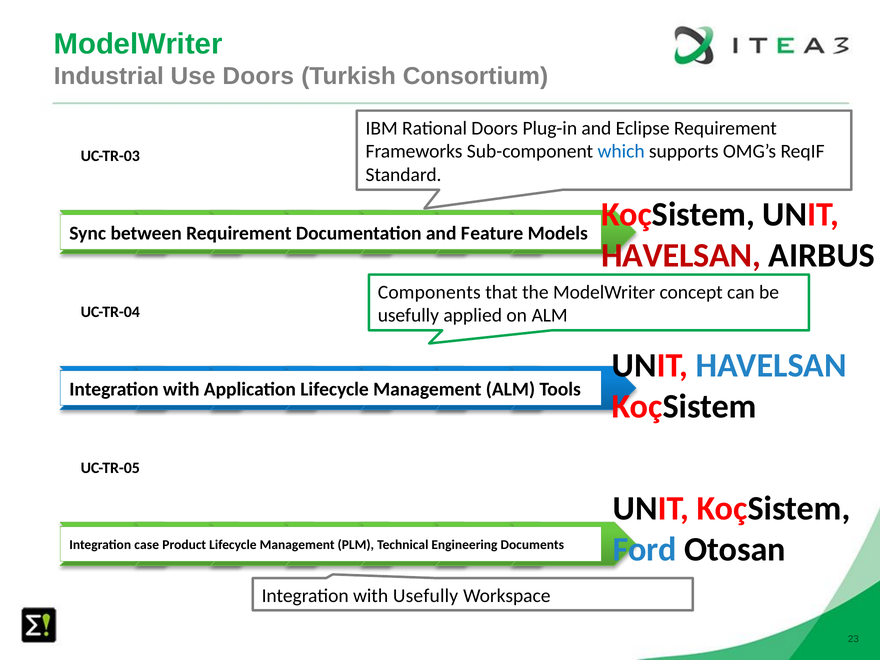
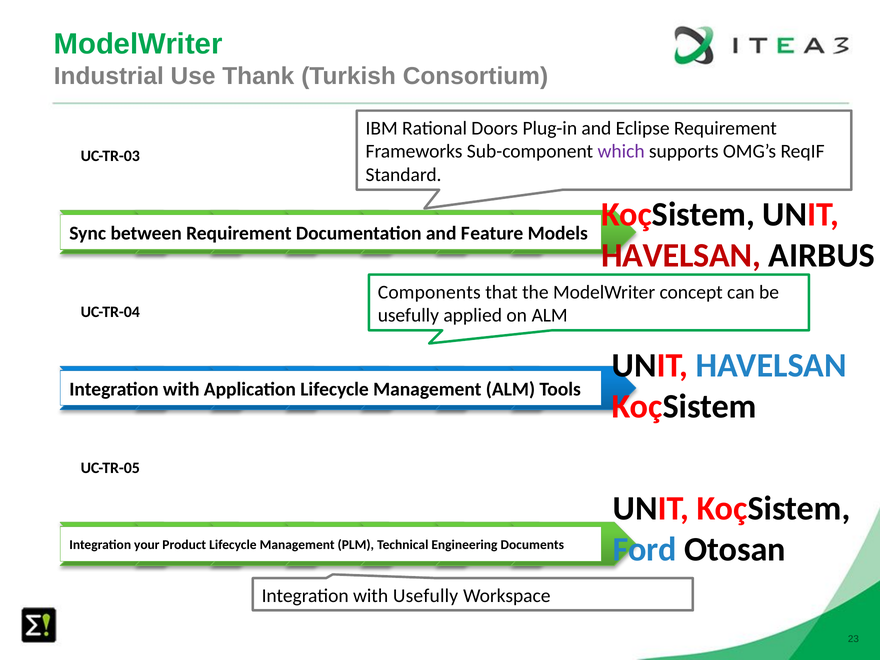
Use Doors: Doors -> Thank (258, 76)
which colour: blue -> purple (621, 152)
case: case -> your (147, 545)
